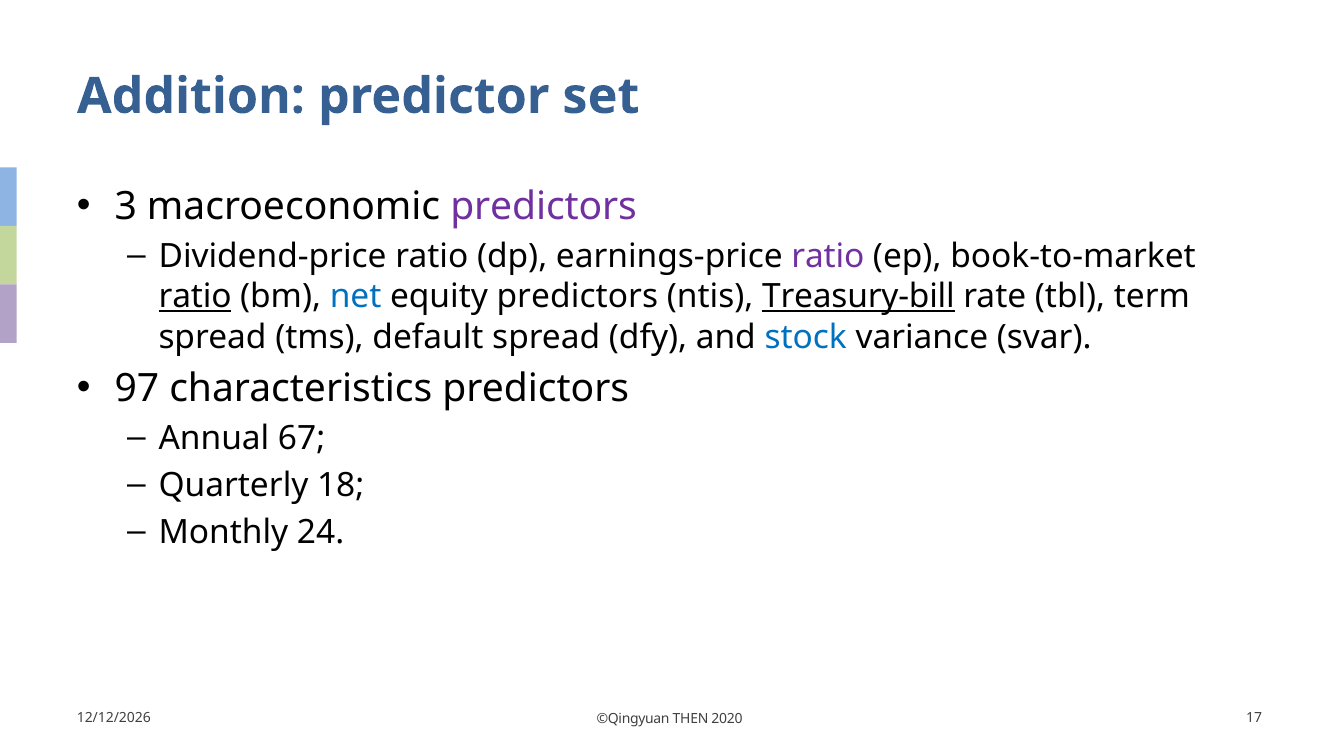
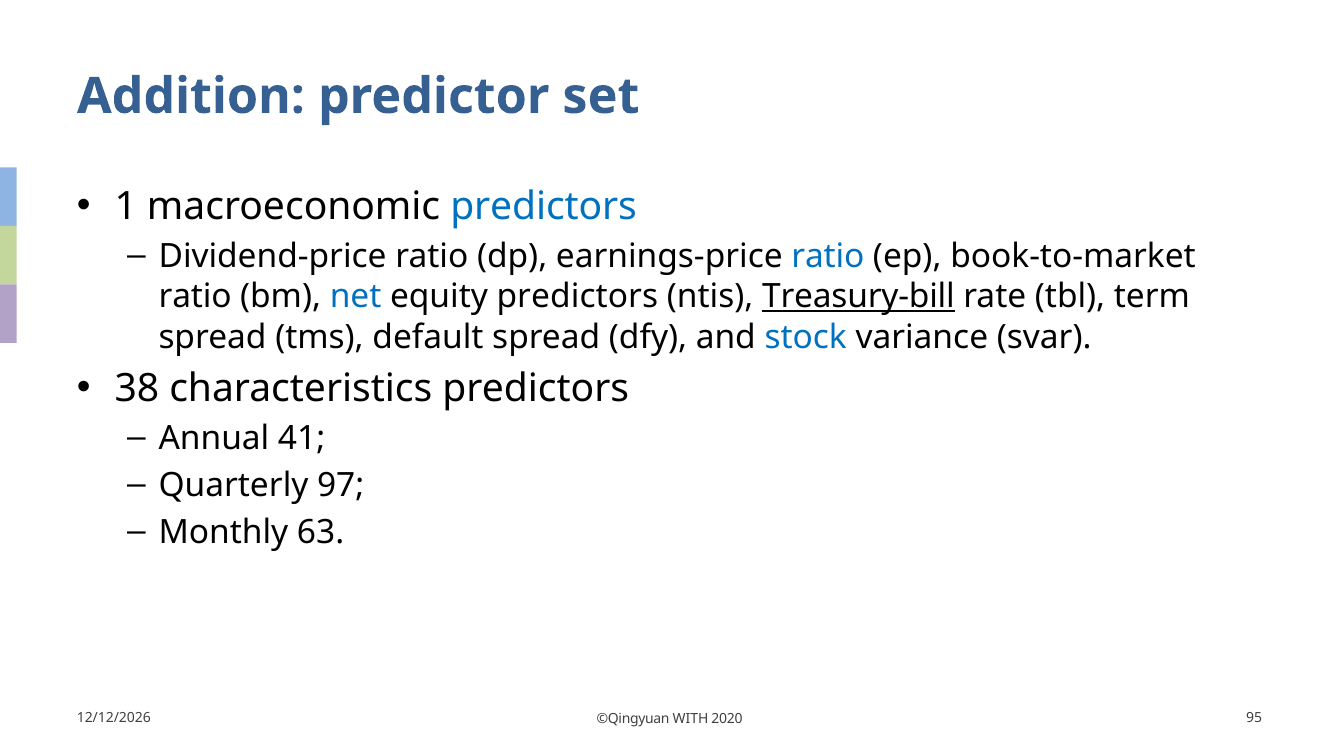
3: 3 -> 1 (126, 207)
predictors colour: purple -> blue (544, 207)
ratio colour: purple -> blue (828, 257)
ratio underline: present -> none (195, 297)
97: 97 -> 38 (137, 389)
67: 67 -> 41 (302, 439)
18: 18 -> 97 (341, 486)
24: 24 -> 63 (321, 532)
17: 17 -> 95 (1254, 718)
THEN: THEN -> WITH (691, 719)
